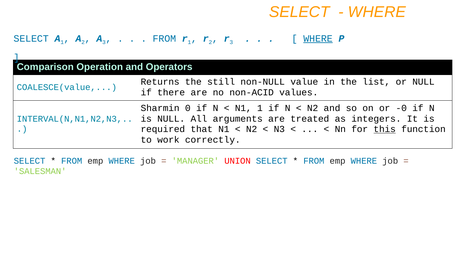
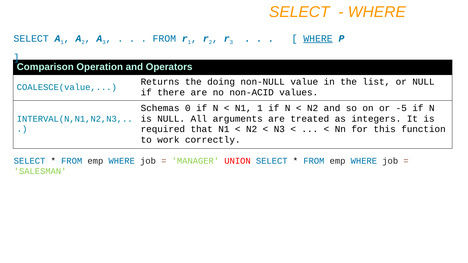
still: still -> doing (221, 82)
Sharmin: Sharmin -> Schemas (160, 108)
-0: -0 -> -5 (401, 108)
this underline: present -> none (385, 129)
